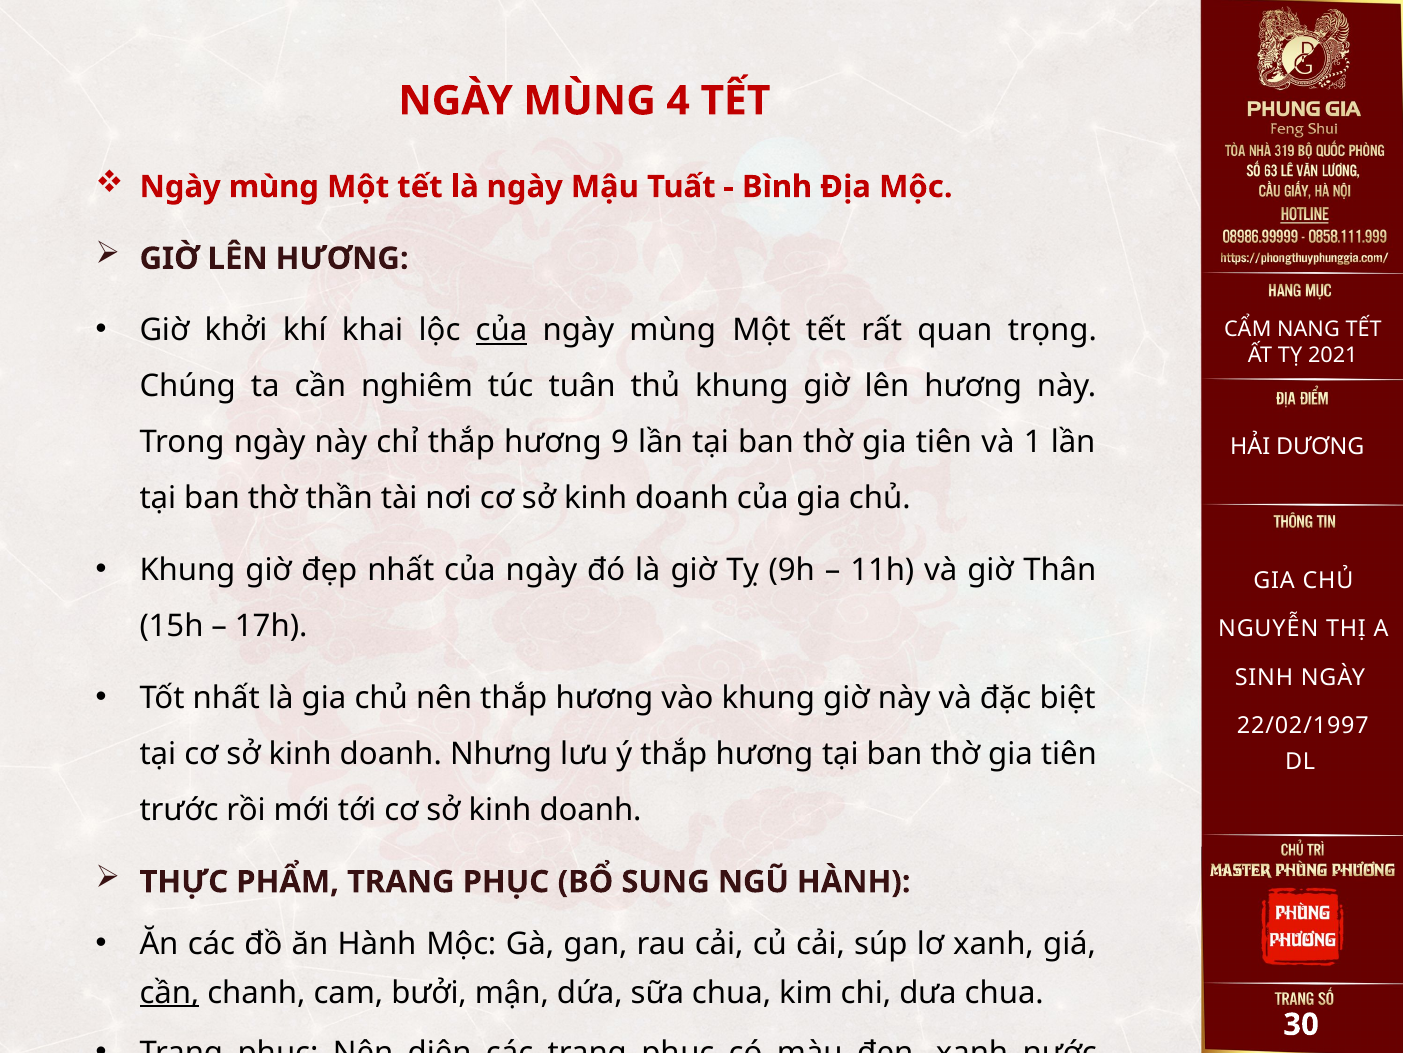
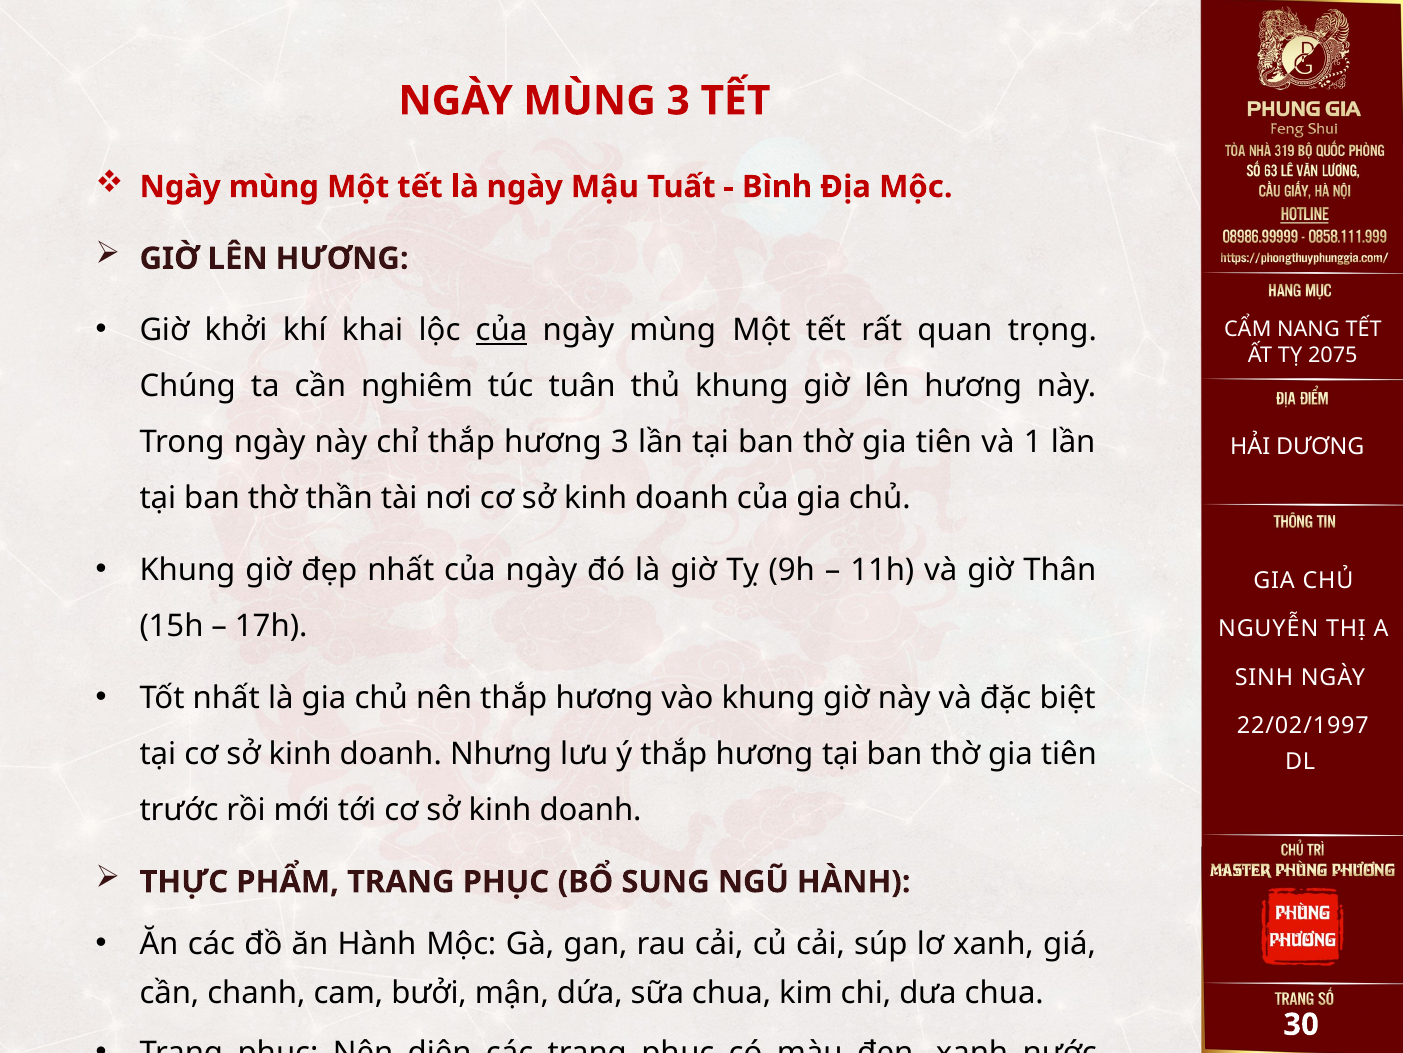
MÙNG 4: 4 -> 3 (678, 101)
2021: 2021 -> 2075 (1333, 355)
hương 9: 9 -> 3 (620, 442)
cần underline: present -> none (169, 992)
